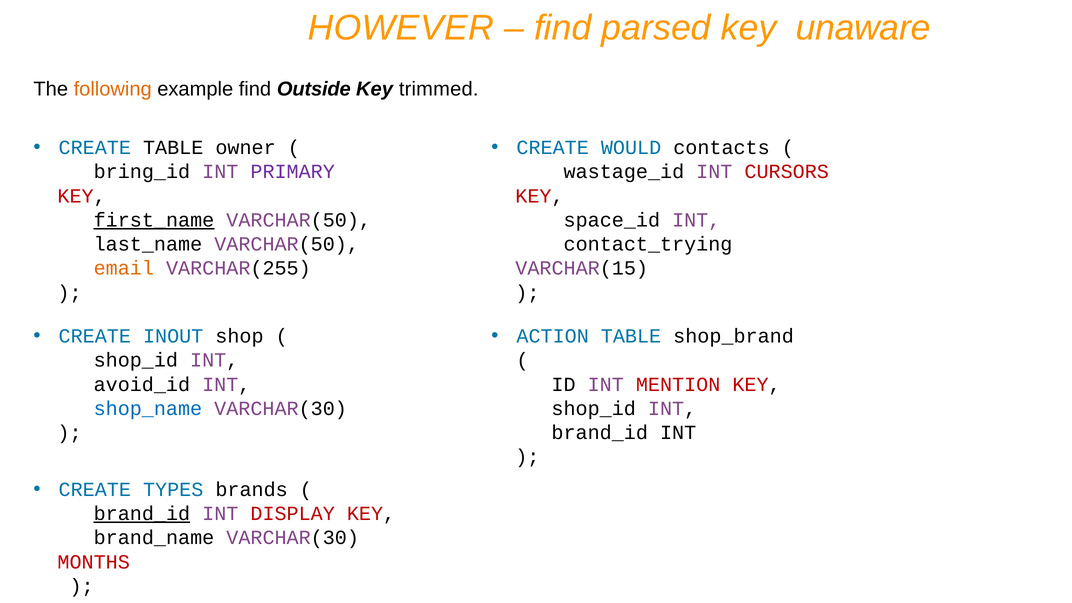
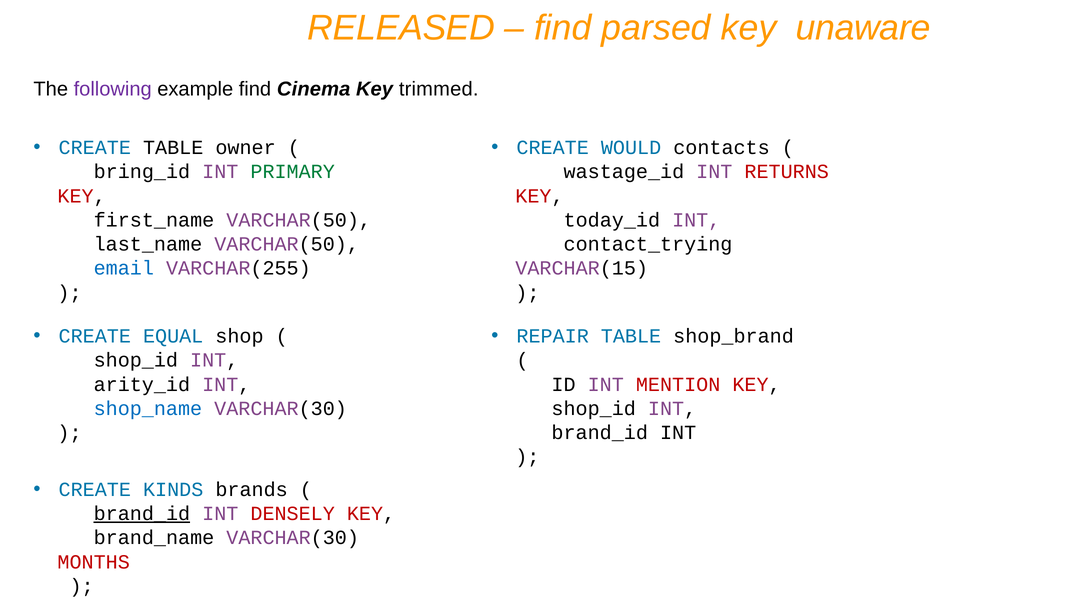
HOWEVER: HOWEVER -> RELEASED (401, 28)
following colour: orange -> purple (113, 89)
Outside: Outside -> Cinema (314, 89)
PRIMARY colour: purple -> green (293, 172)
CURSORS: CURSORS -> RETURNS (787, 172)
first_name underline: present -> none (154, 220)
space_id: space_id -> today_id (612, 220)
email colour: orange -> blue (124, 268)
INOUT: INOUT -> EQUAL (173, 336)
ACTION: ACTION -> REPAIR (553, 336)
avoid_id: avoid_id -> arity_id (142, 384)
TYPES: TYPES -> KINDS (173, 490)
DISPLAY: DISPLAY -> DENSELY (293, 514)
